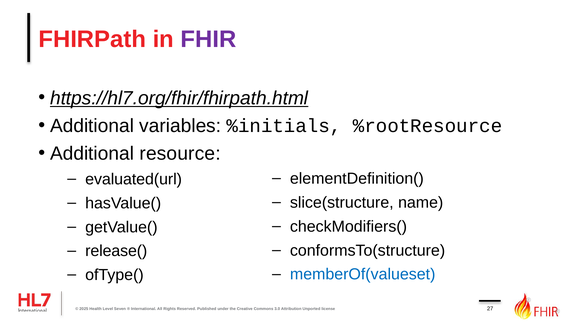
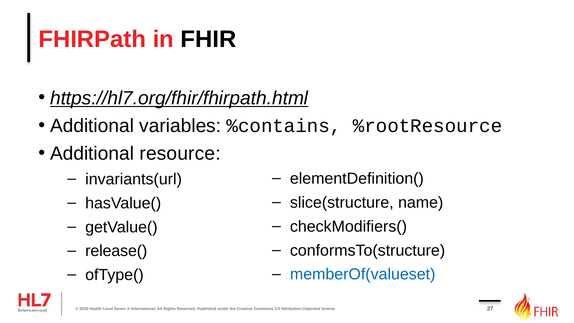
FHIR colour: purple -> black (208, 39)
%initials: %initials -> %contains (284, 126)
evaluated(url: evaluated(url -> invariants(url (134, 179)
